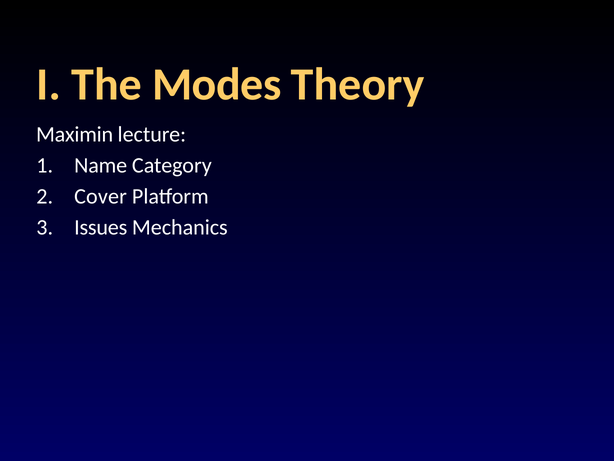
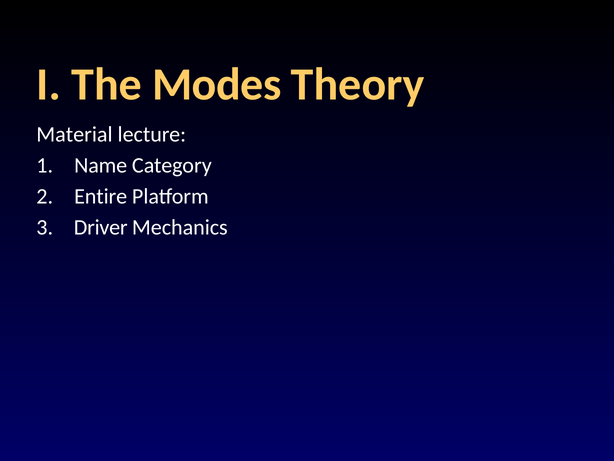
Maximin: Maximin -> Material (74, 134)
Cover: Cover -> Entire (101, 196)
Issues: Issues -> Driver (101, 227)
